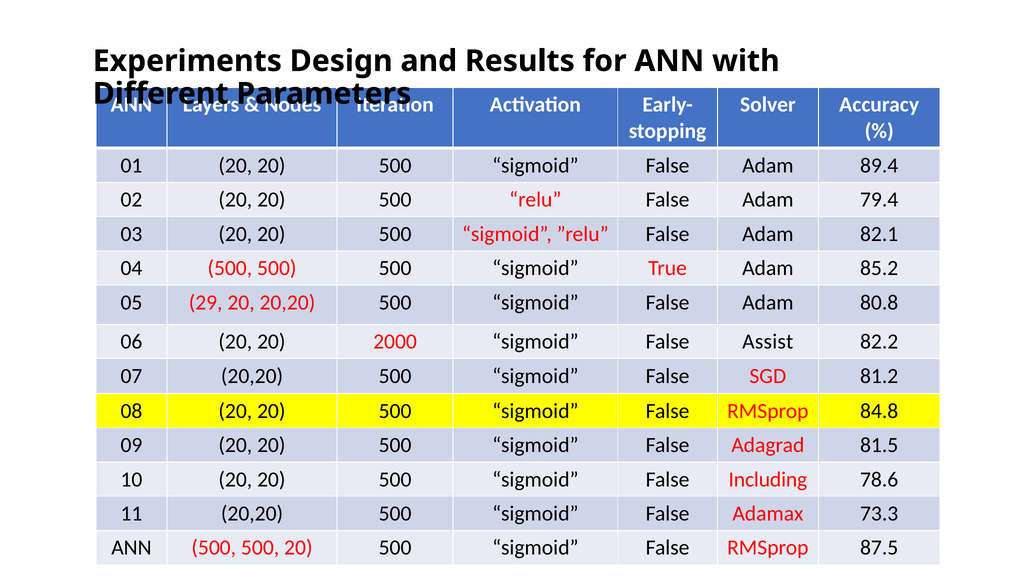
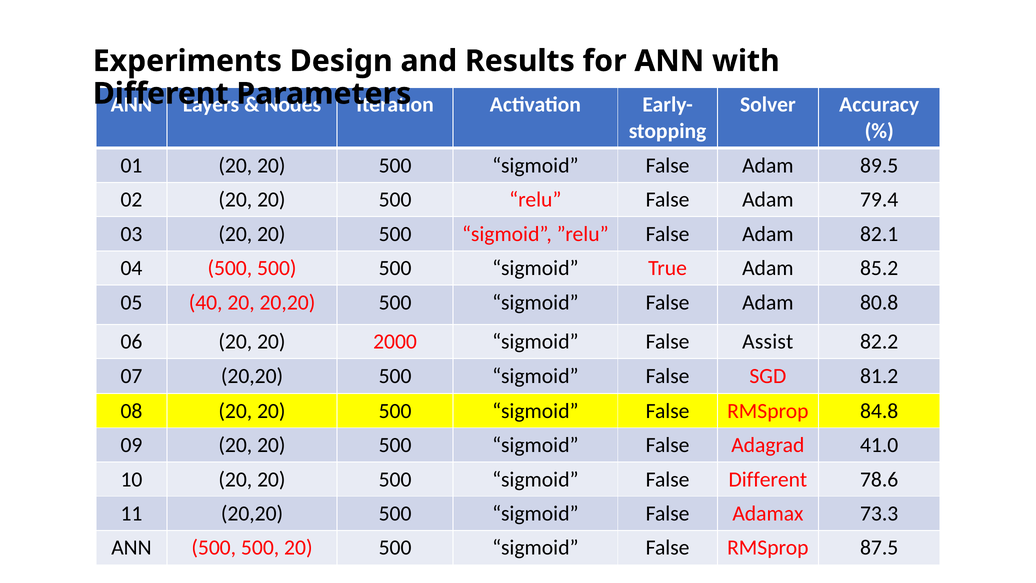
89.4: 89.4 -> 89.5 (879, 165)
29: 29 -> 40 (206, 302)
81.5: 81.5 -> 41.0 (879, 445)
False Including: Including -> Different (768, 479)
